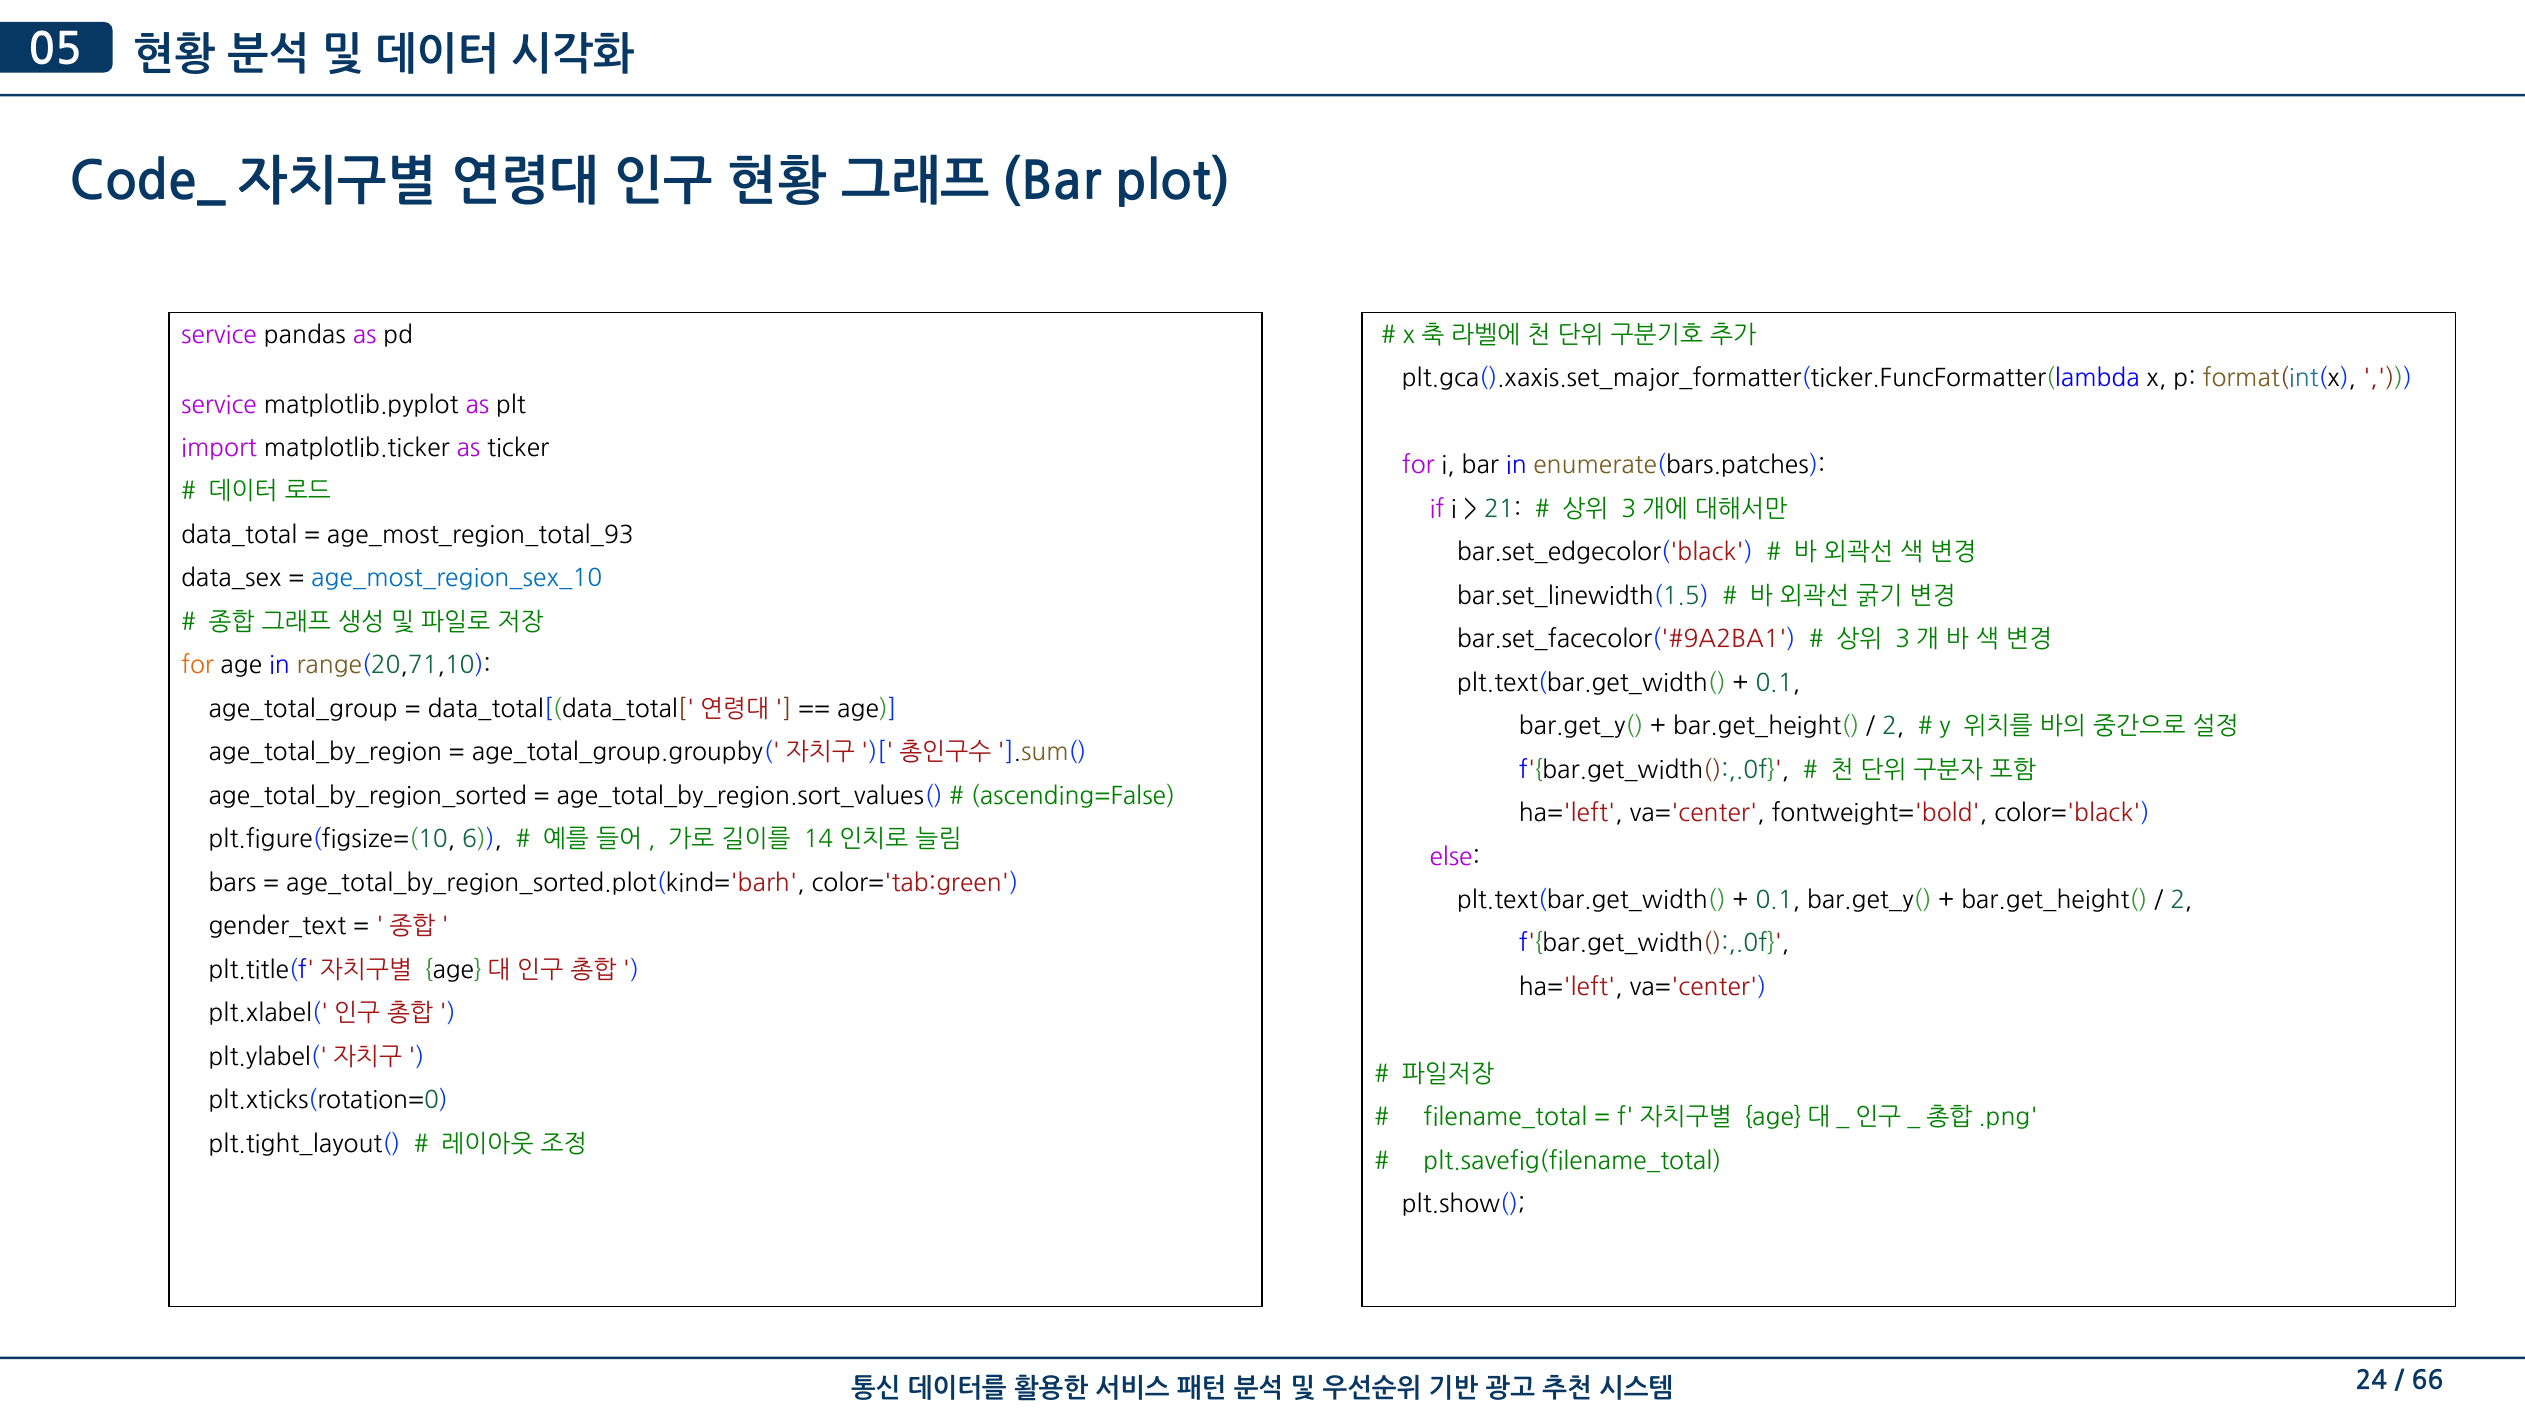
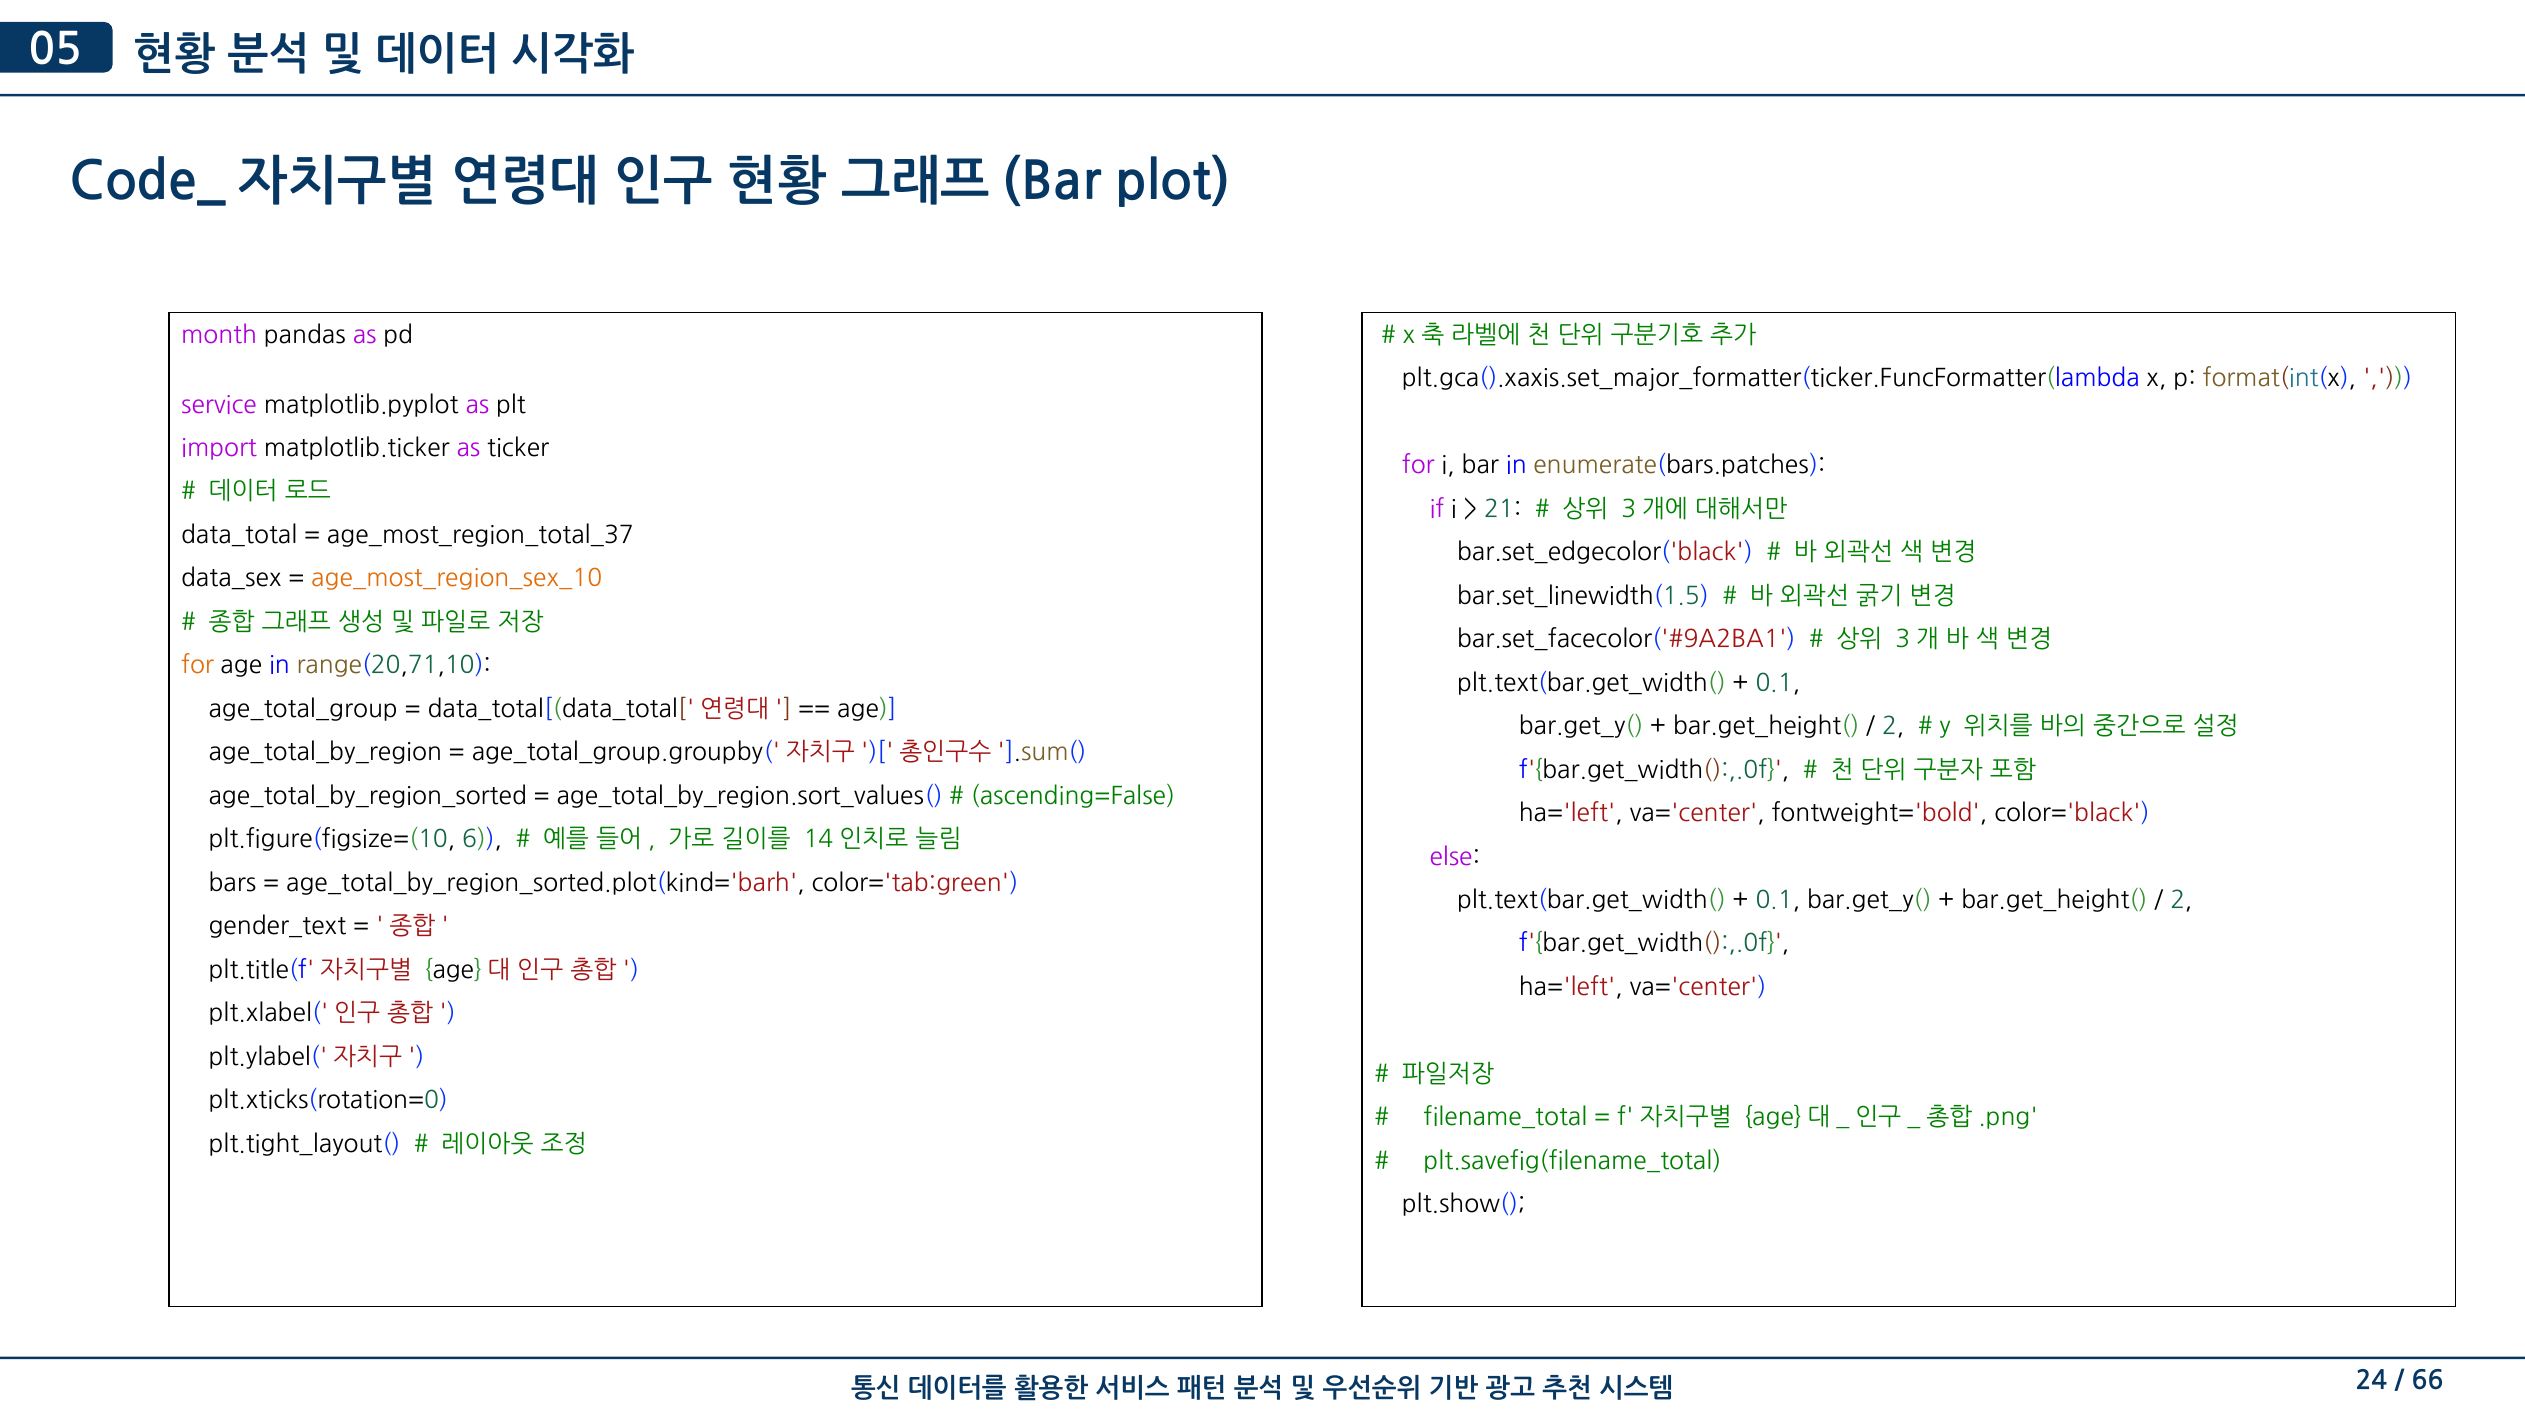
service: service -> month (219, 335)
age_most_region_total_93: age_most_region_total_93 -> age_most_region_total_37 (480, 535)
age_most_region_sex_10 colour: blue -> orange (457, 579)
